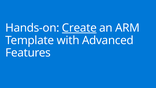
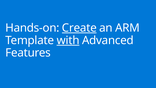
with underline: none -> present (68, 40)
